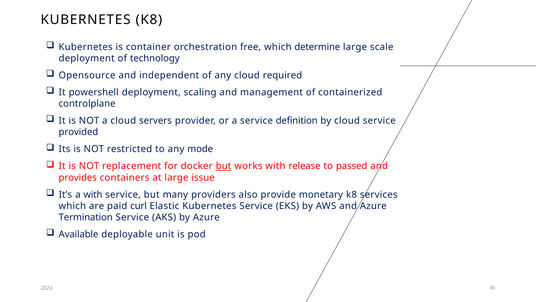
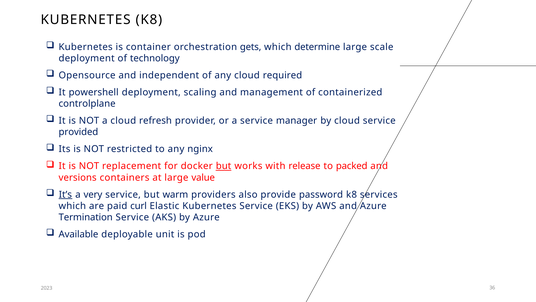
free: free -> gets (251, 47)
servers: servers -> refresh (156, 121)
definition: definition -> manager (297, 121)
mode: mode -> nginx (200, 149)
passed: passed -> packed (352, 166)
provides: provides -> versions (78, 177)
issue: issue -> value (203, 177)
It’s underline: none -> present (65, 194)
a with: with -> very (93, 194)
many: many -> warm (175, 194)
monetary: monetary -> password (321, 194)
